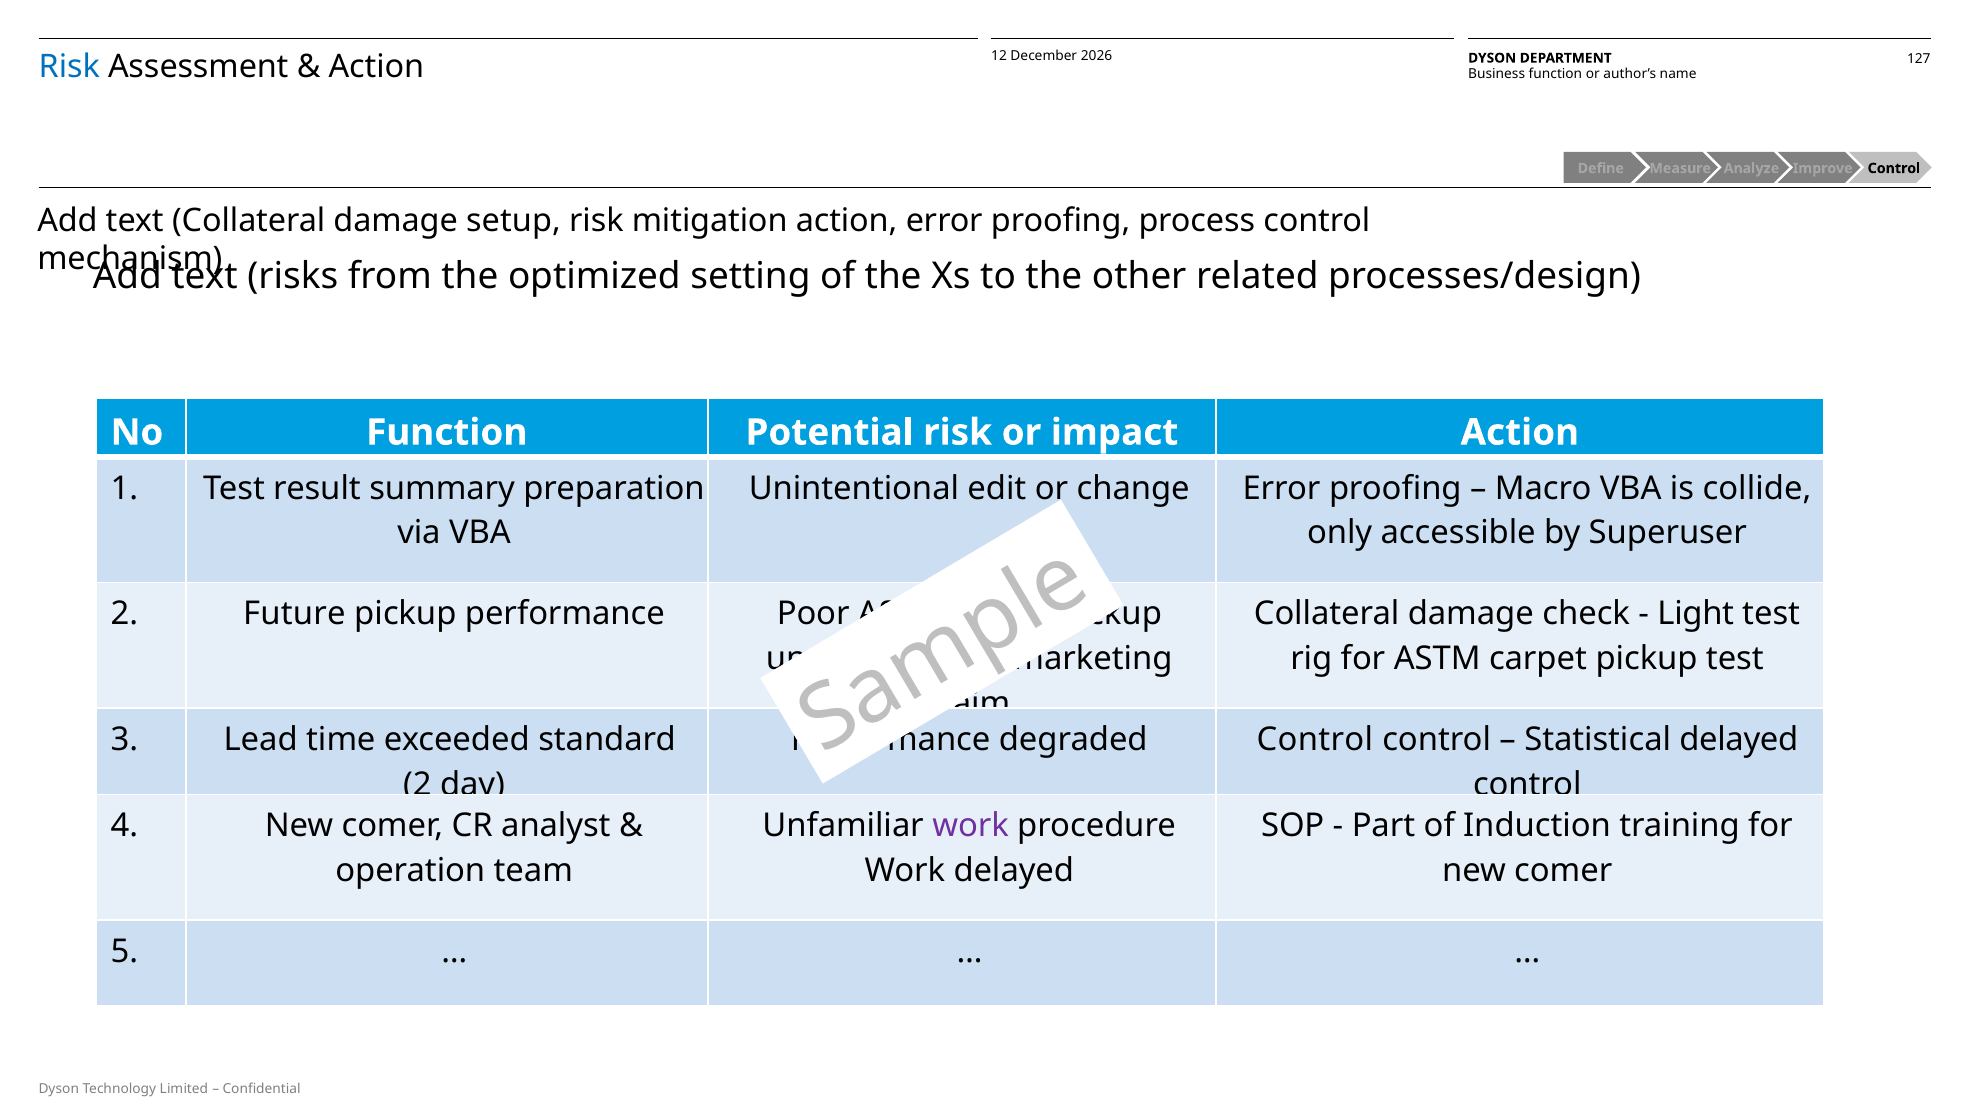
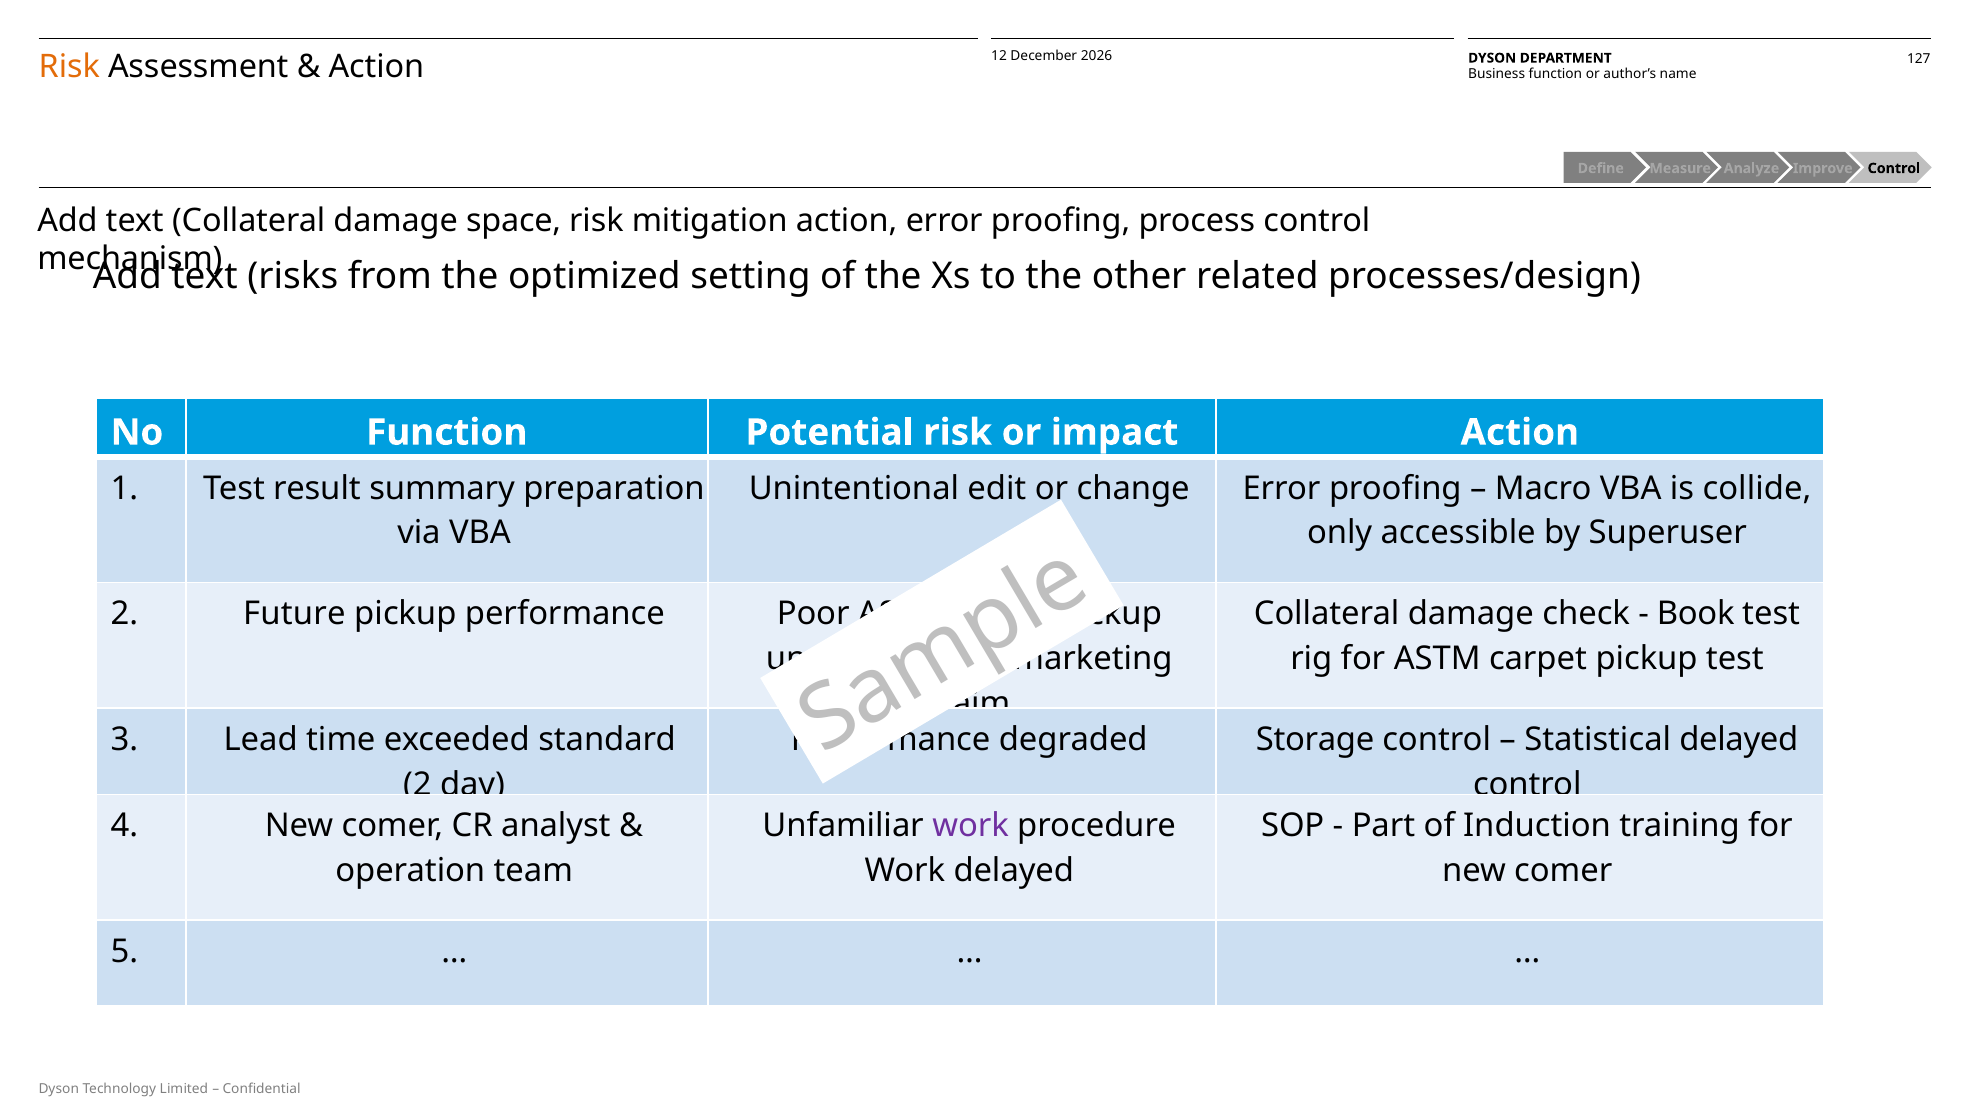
Risk colour: blue -> orange (69, 67)
setup: setup -> space (514, 221)
Light: Light -> Book (1696, 614)
Control: Control -> Storage (1315, 740)
